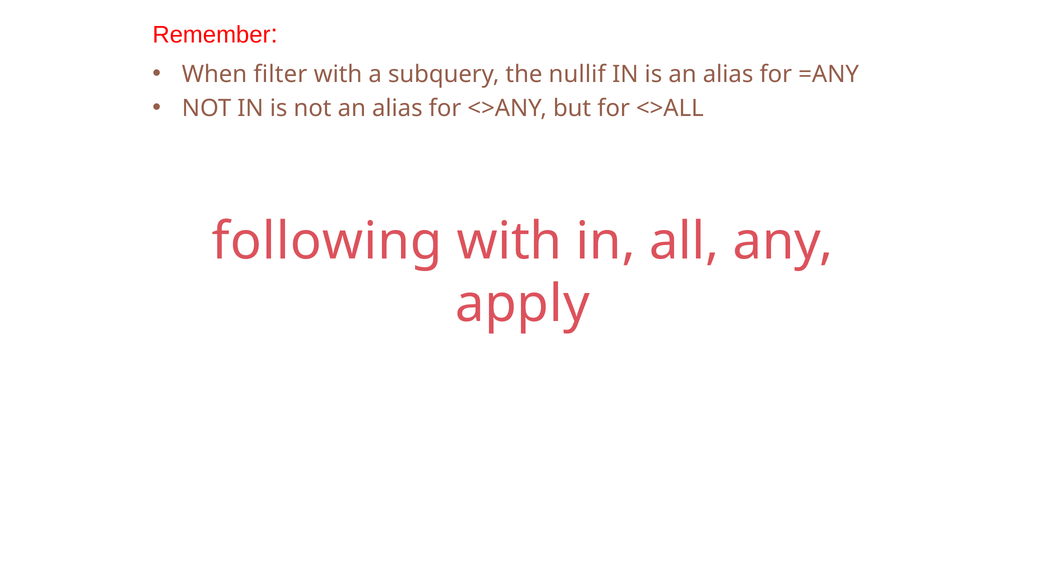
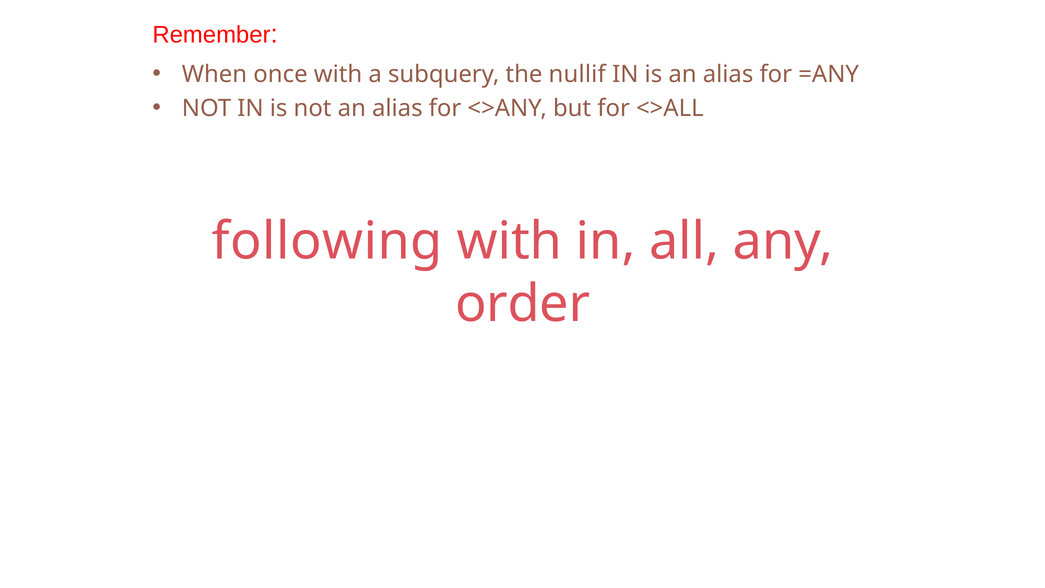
filter: filter -> once (281, 74)
apply: apply -> order (523, 304)
